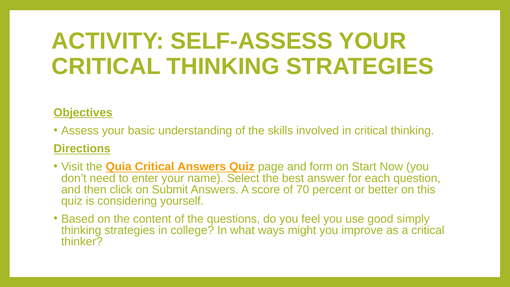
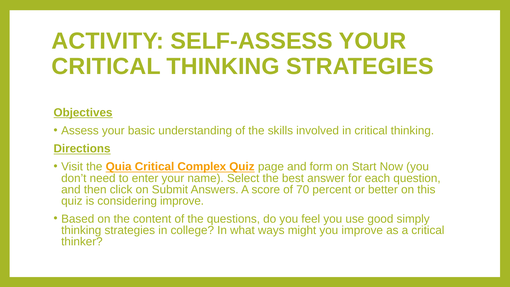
Critical Answers: Answers -> Complex (202, 167)
considering yourself: yourself -> improve (182, 201)
